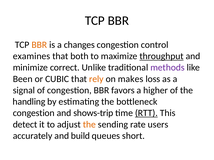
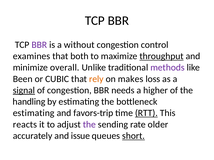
BBR colour: orange -> purple (39, 45)
changes: changes -> without (79, 45)
correct: correct -> overall (65, 68)
signal underline: none -> present (24, 91)
favors: favors -> needs (123, 91)
congestion: congestion -> estimating (34, 113)
shows-trip: shows-trip -> favors-trip (93, 113)
detect: detect -> reacts (25, 125)
the colour: orange -> purple (89, 125)
users: users -> older (158, 125)
build: build -> issue (80, 136)
short underline: none -> present (133, 136)
